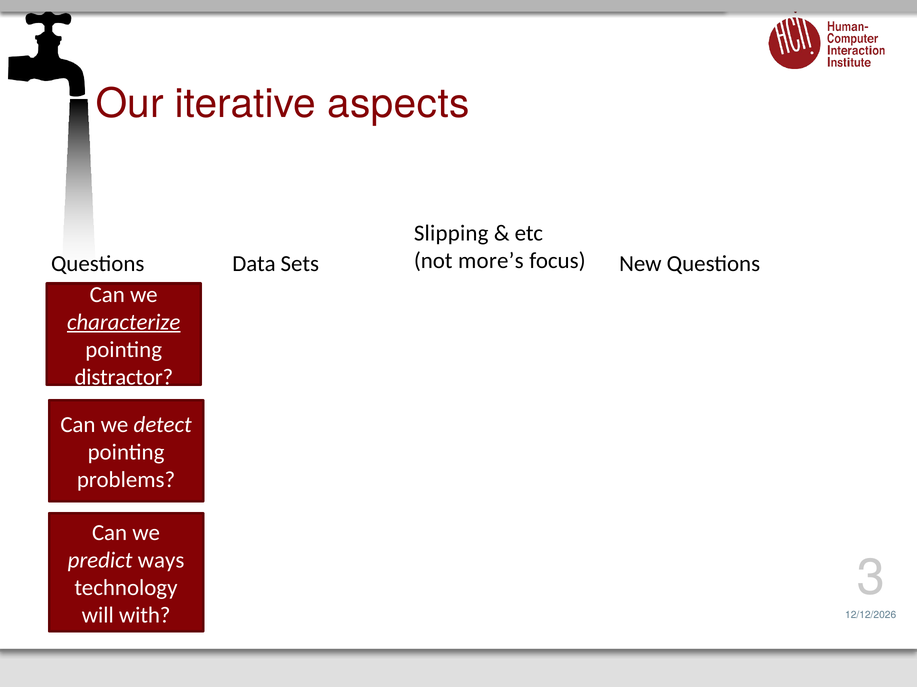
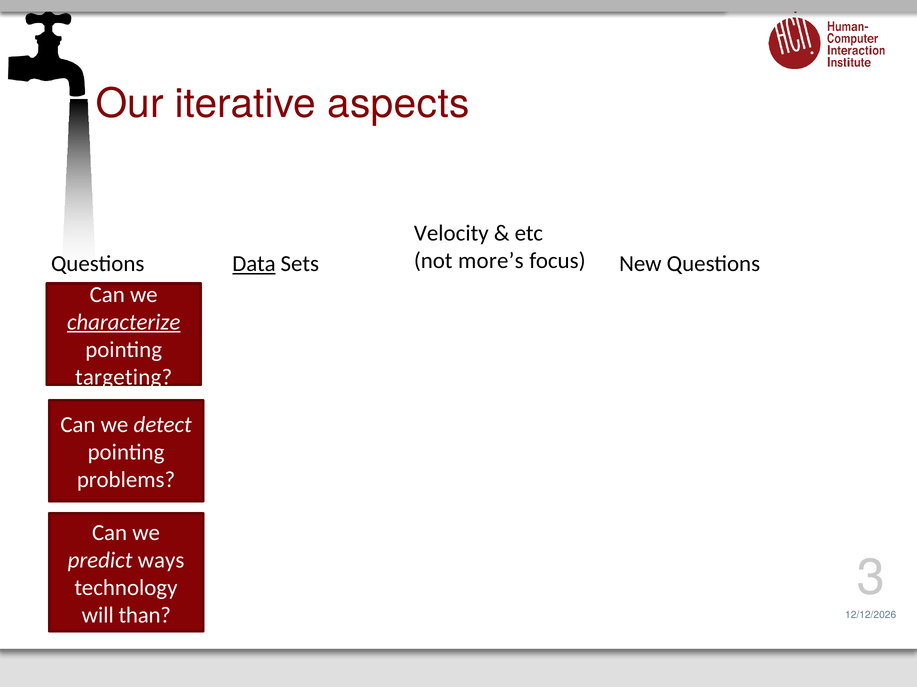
Slipping: Slipping -> Velocity (451, 234)
Data underline: none -> present (254, 264)
distractor: distractor -> targeting (124, 377)
with: with -> than (145, 616)
